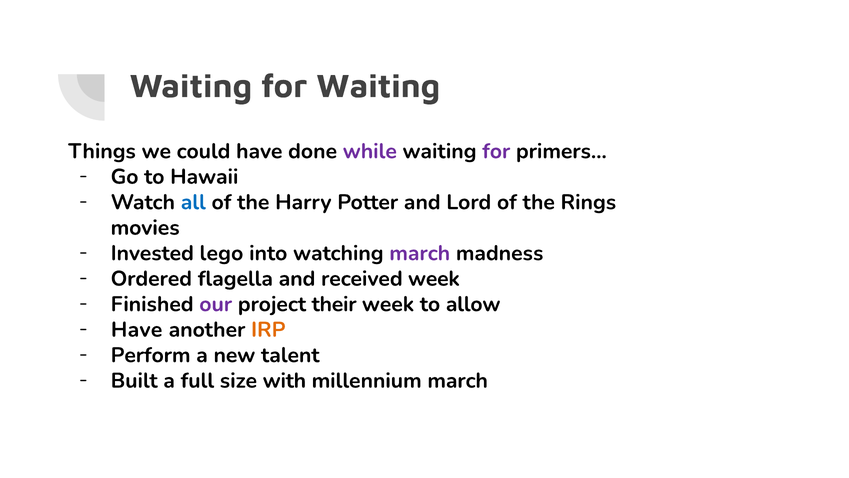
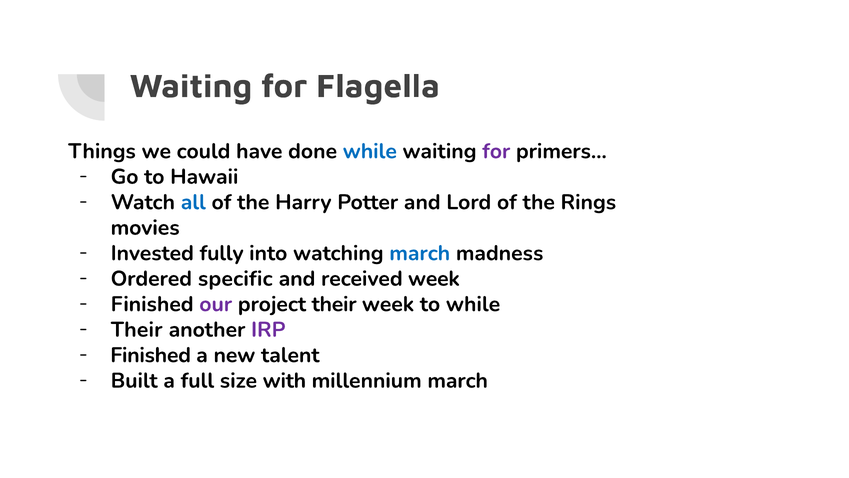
for Waiting: Waiting -> Flagella (378, 86)
while colour: purple -> blue (370, 151)
lego: lego -> fully (222, 253)
march colour: purple -> blue (420, 253)
flagella: flagella -> specific (235, 278)
to allow: allow -> while (473, 304)
Have: Have -> Their (137, 329)
IRP colour: orange -> purple (268, 329)
Perform: Perform -> Finished (151, 355)
